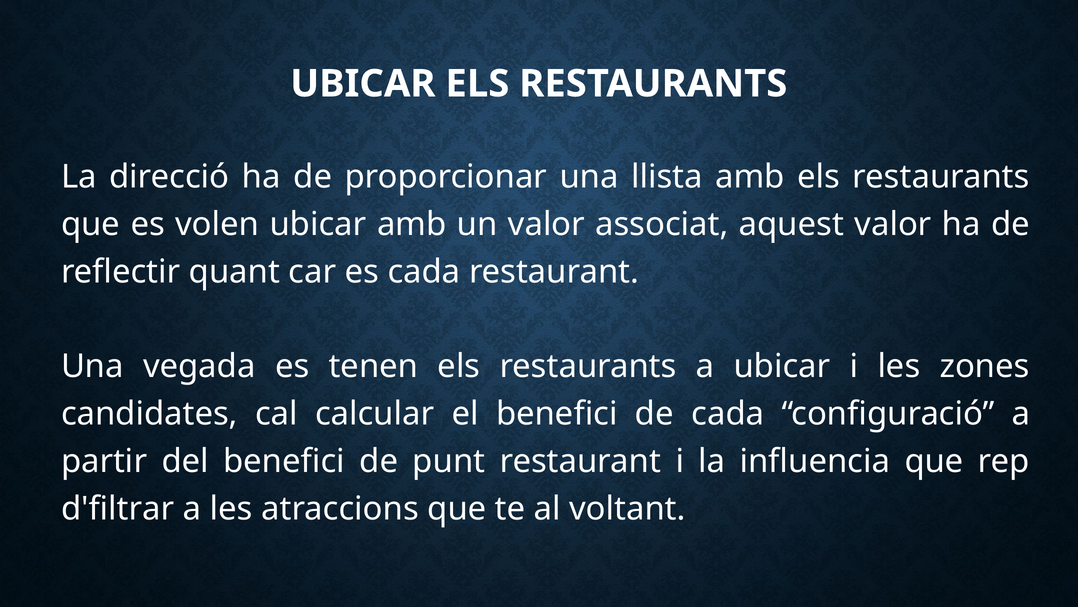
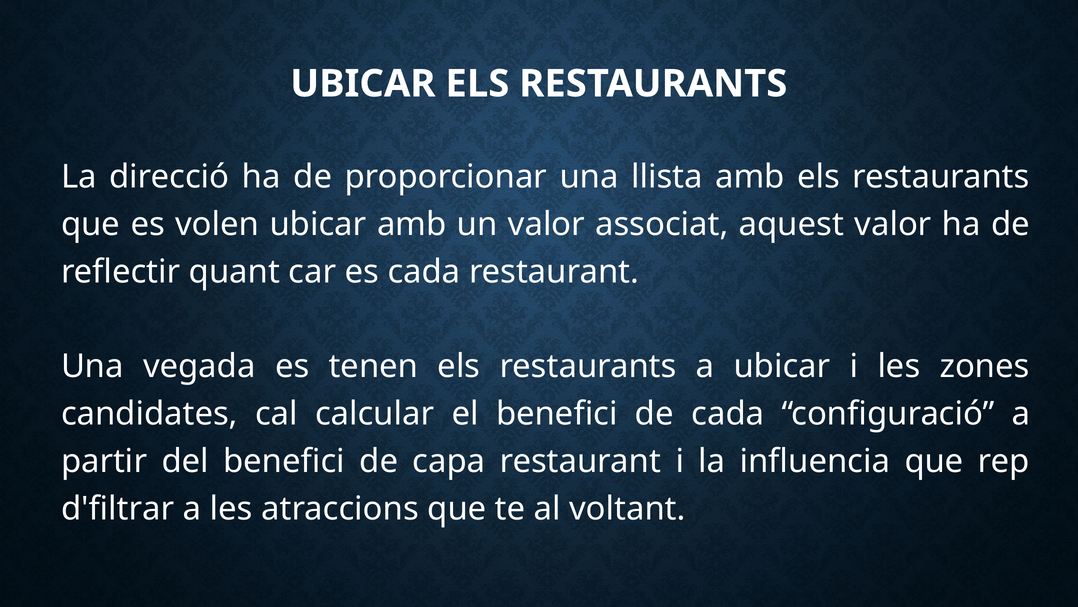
punt: punt -> capa (449, 461)
